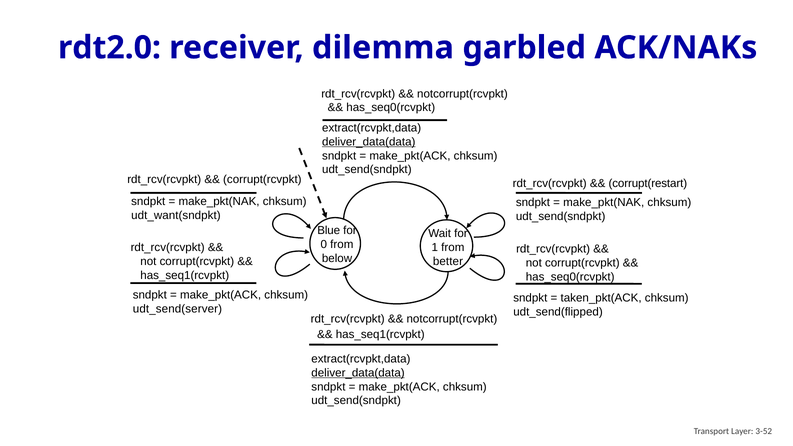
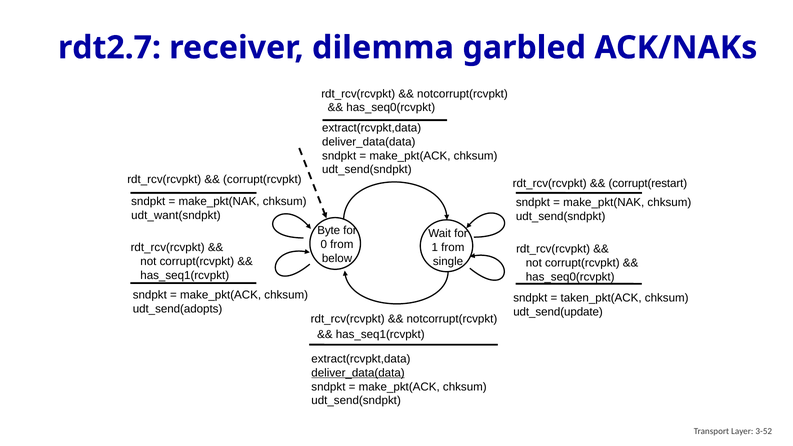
rdt2.0: rdt2.0 -> rdt2.7 (109, 48)
deliver_data(data underline: present -> none (369, 142)
Blue: Blue -> Byte (329, 231)
better: better -> single (448, 261)
udt_send(server: udt_send(server -> udt_send(adopts (178, 309)
udt_send(flipped: udt_send(flipped -> udt_send(update (558, 312)
